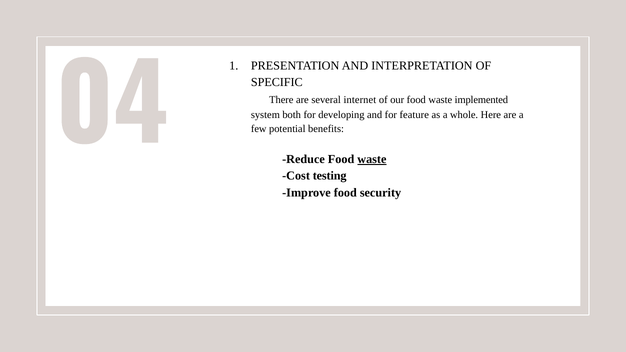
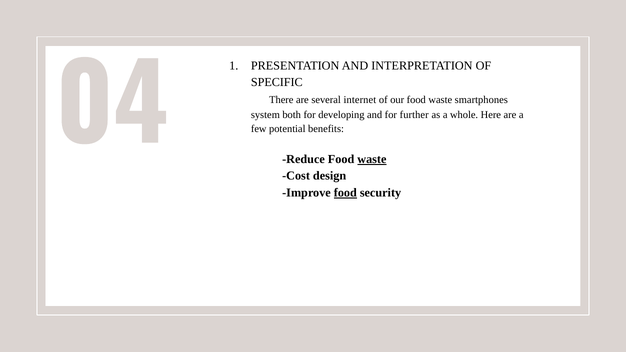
implemented: implemented -> smartphones (481, 100)
feature: feature -> further (414, 115)
testing: testing -> design (330, 176)
food underline: none -> present (345, 193)
